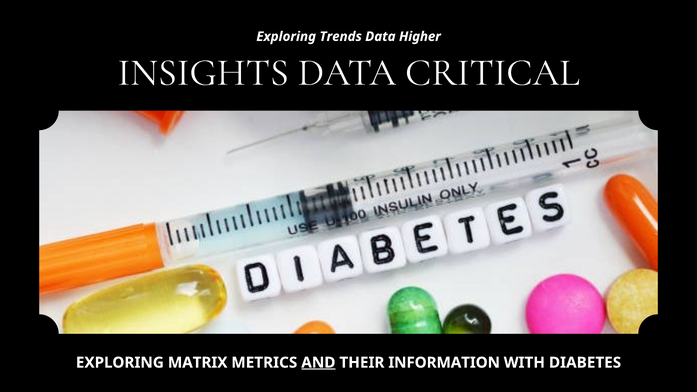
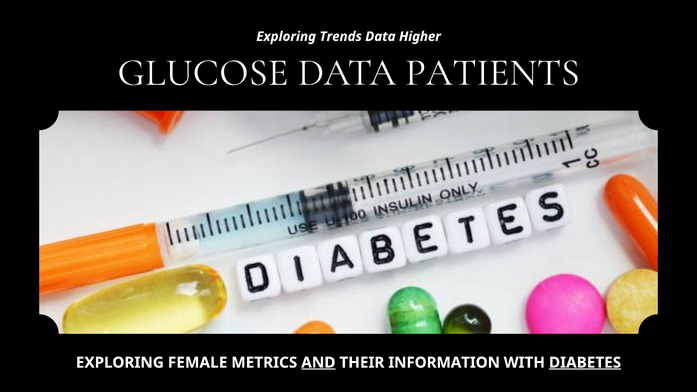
INSIGHTS: INSIGHTS -> GLUCOSE (203, 72)
CRITICAL: CRITICAL -> PATIENTS (492, 72)
MATRIX: MATRIX -> FEMALE (198, 363)
DIABETES underline: none -> present (585, 363)
